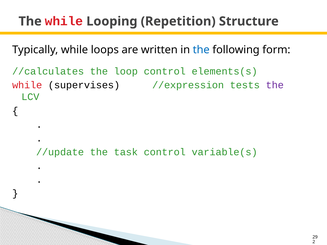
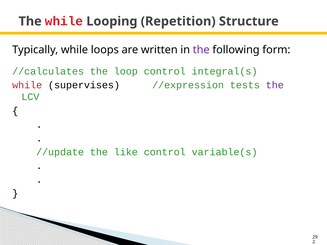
the colour: blue -> purple (201, 50)
elements(s: elements(s -> integral(s (225, 71)
task: task -> like (126, 152)
